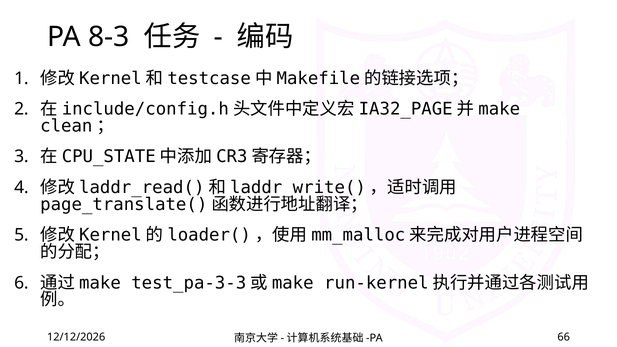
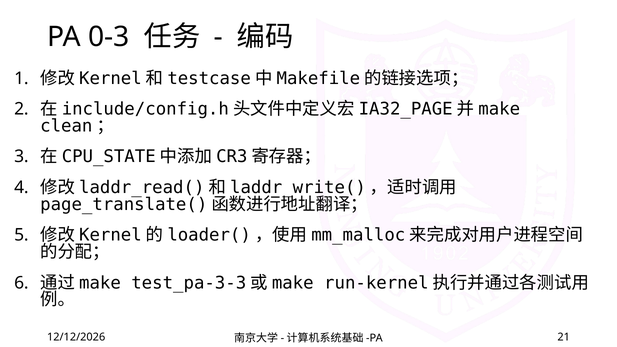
8-3: 8-3 -> 0-3 (109, 37)
66: 66 -> 21 (564, 337)
